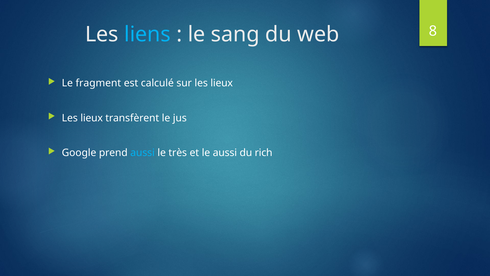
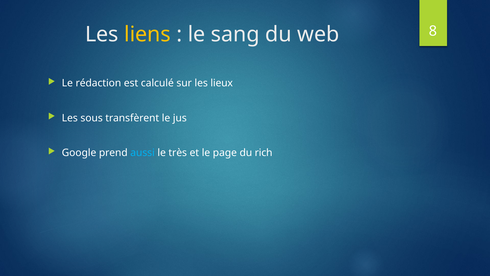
liens colour: light blue -> yellow (147, 34)
fragment: fragment -> rédaction (98, 83)
lieux: lieux -> sous (92, 118)
le aussi: aussi -> page (225, 153)
